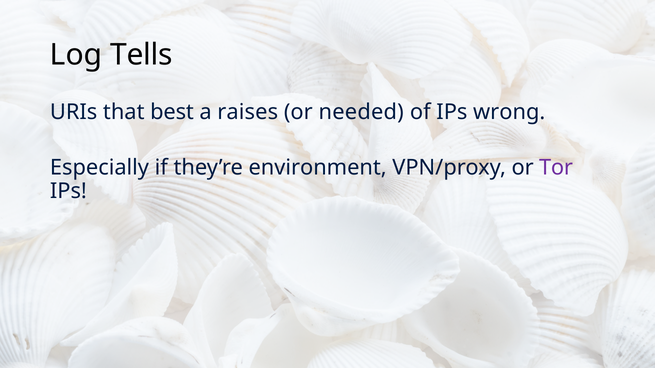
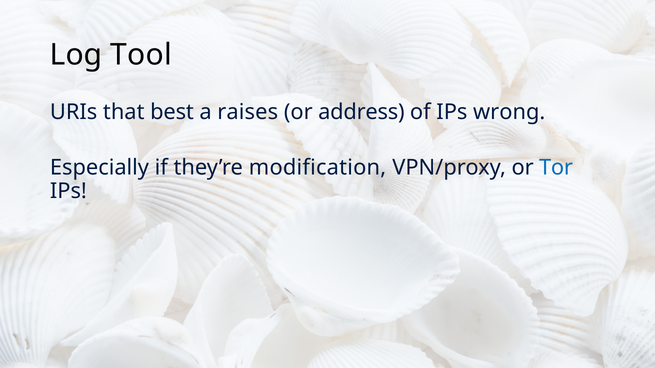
Tells: Tells -> Tool (141, 55)
needed: needed -> address (361, 112)
environment: environment -> modification (317, 168)
Tor colour: purple -> blue (556, 168)
